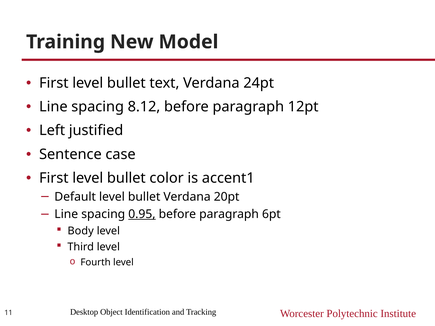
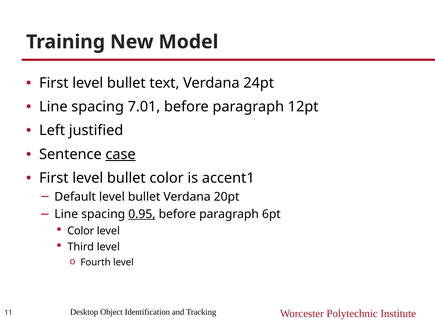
8.12: 8.12 -> 7.01 (144, 107)
case underline: none -> present (121, 154)
Body: Body -> Color (81, 231)
